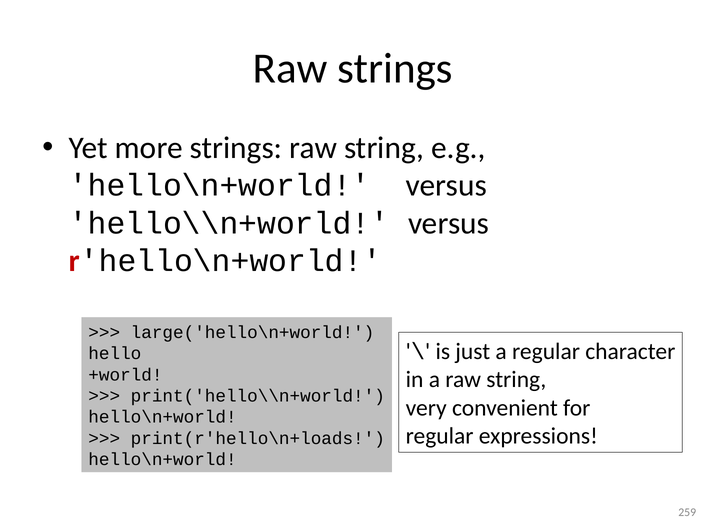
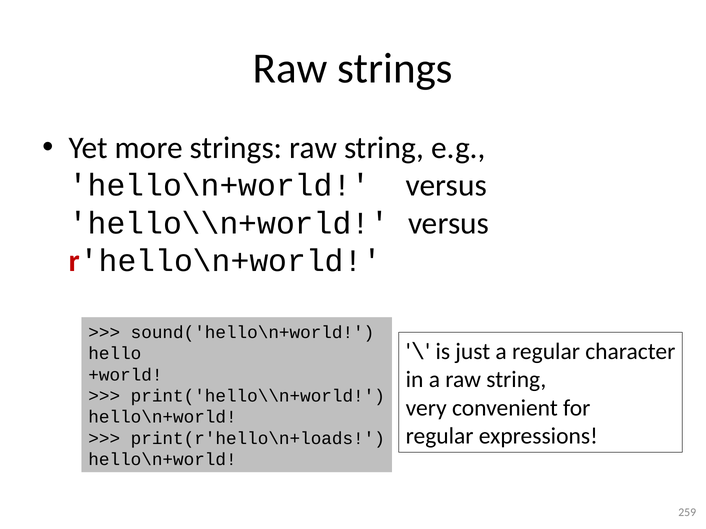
large('hello\n+world: large('hello\n+world -> sound('hello\n+world (253, 333)
